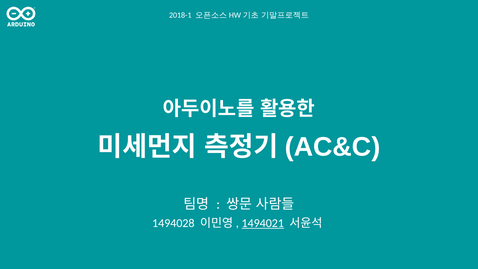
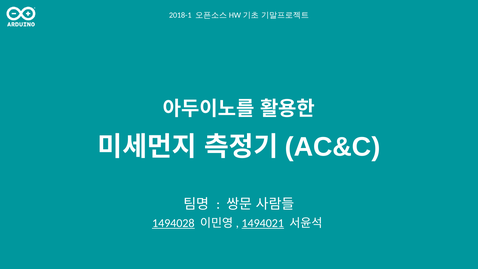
1494028 underline: none -> present (173, 223)
